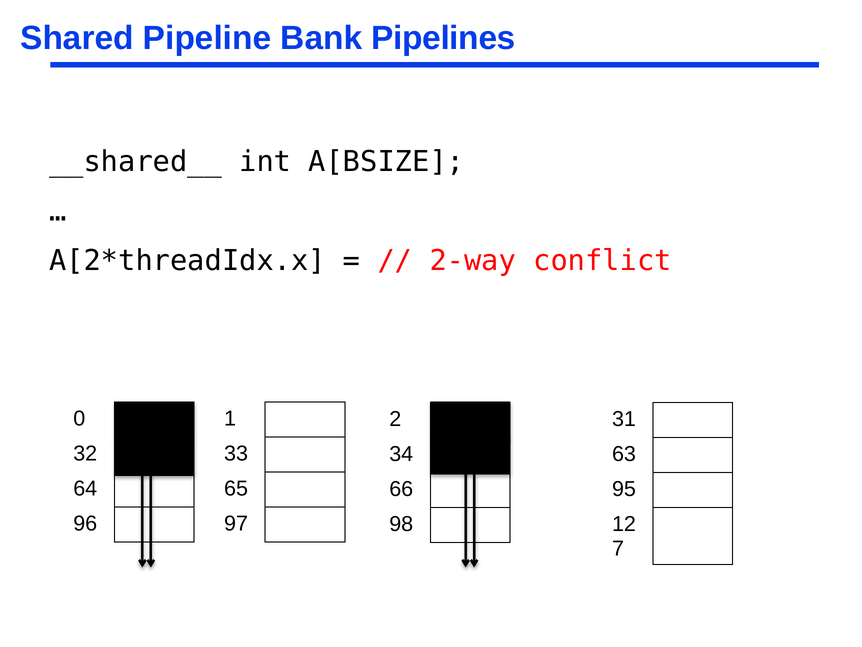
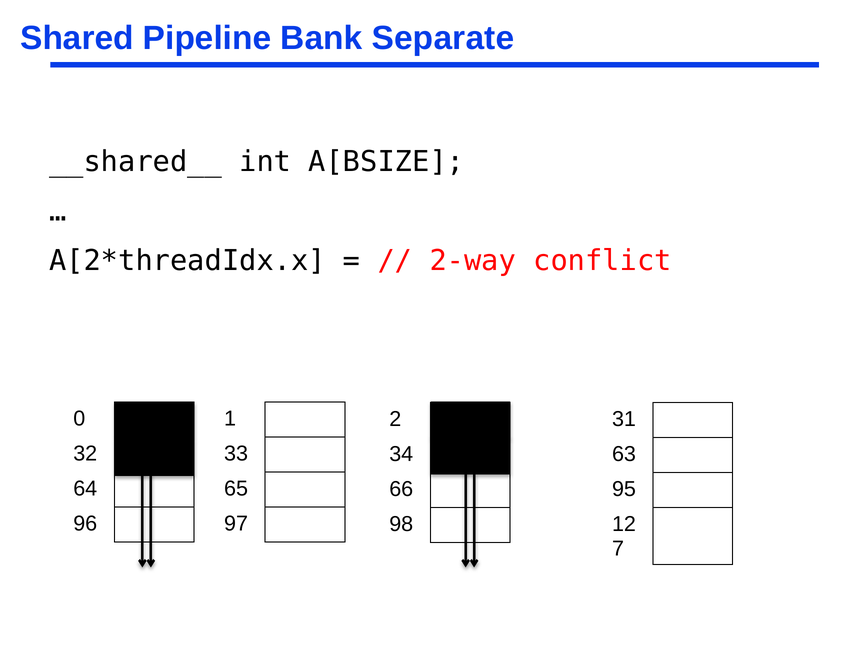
Pipelines: Pipelines -> Separate (443, 38)
